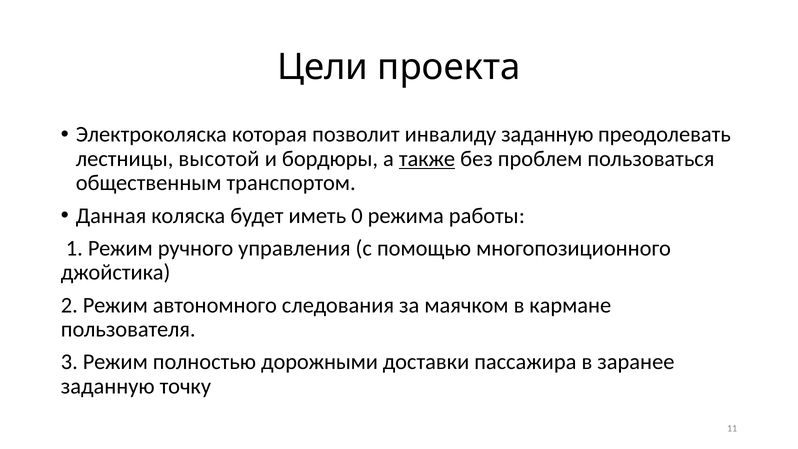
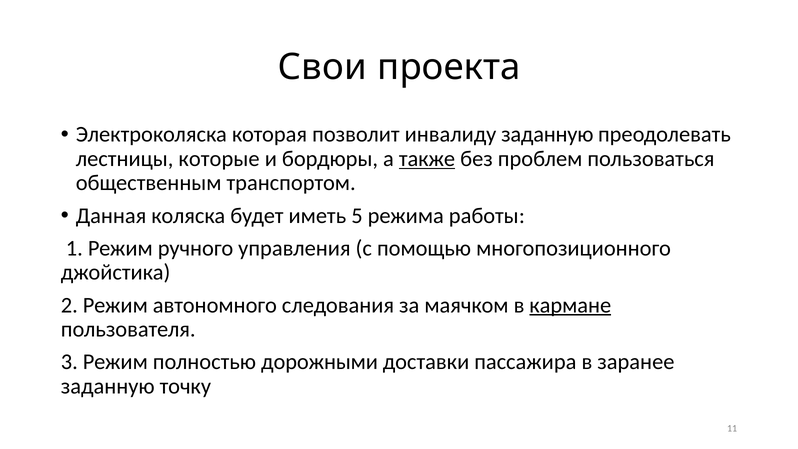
Цели: Цели -> Свои (322, 67)
высотой: высотой -> которые (219, 159)
0: 0 -> 5 (357, 216)
кармане underline: none -> present (570, 305)
